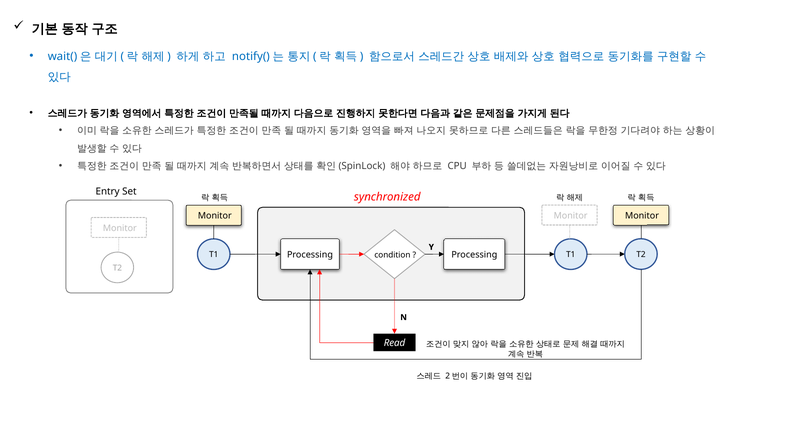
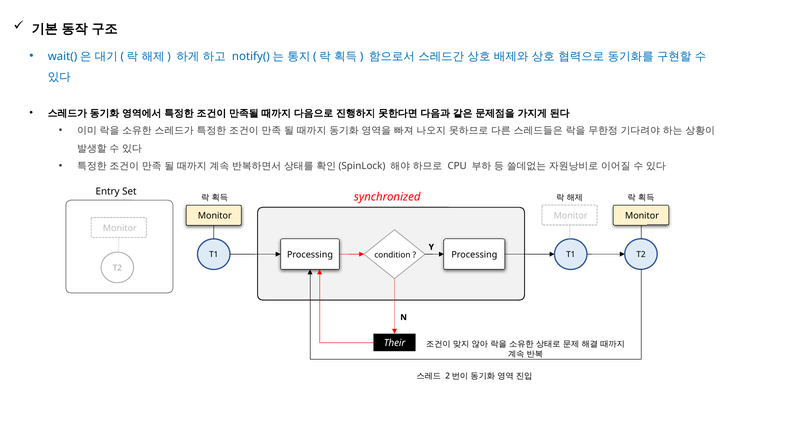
Read: Read -> Their (395, 343)
